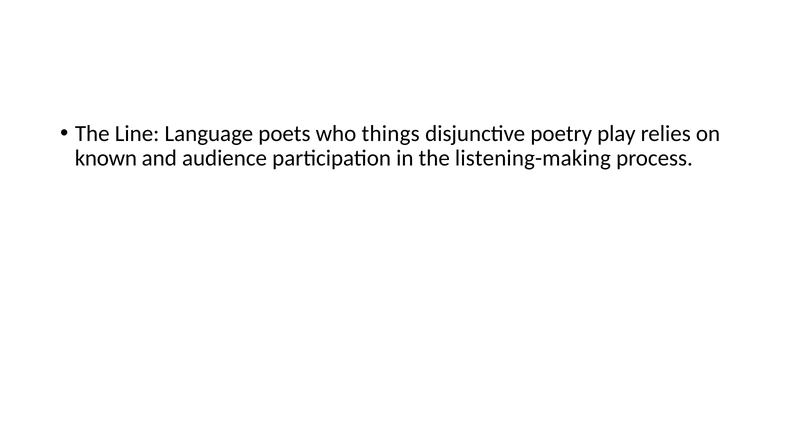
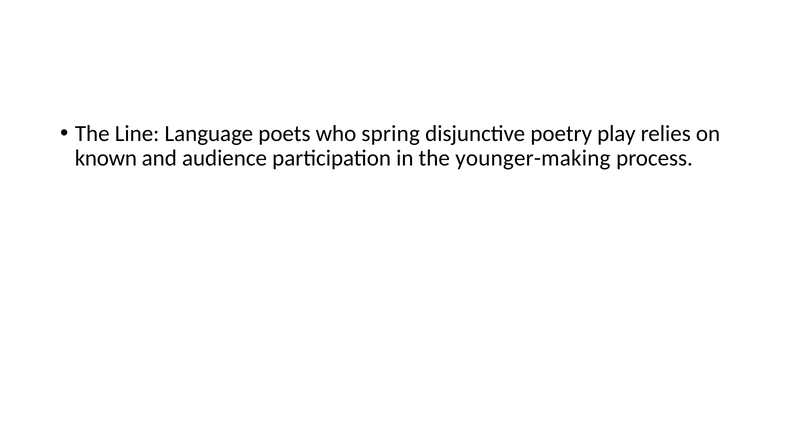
things: things -> spring (391, 133)
listening-making: listening-making -> younger-making (533, 158)
